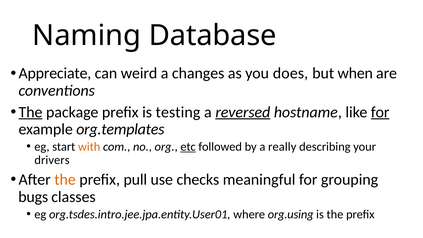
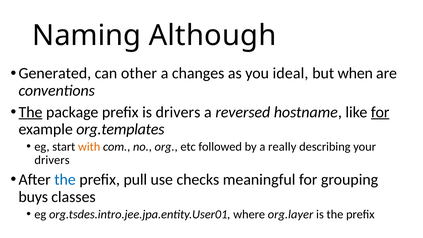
Database: Database -> Although (213, 35)
Appreciate: Appreciate -> Generated (55, 73)
weird: weird -> other (139, 73)
does: does -> ideal (291, 73)
is testing: testing -> drivers (178, 112)
reversed underline: present -> none (243, 112)
etc underline: present -> none (188, 147)
the colour: orange -> blue (65, 180)
bugs: bugs -> buys (33, 197)
org.using: org.using -> org.layer (291, 214)
